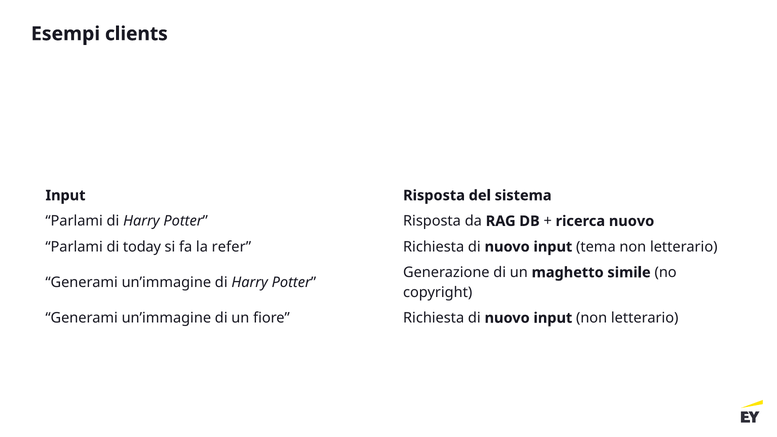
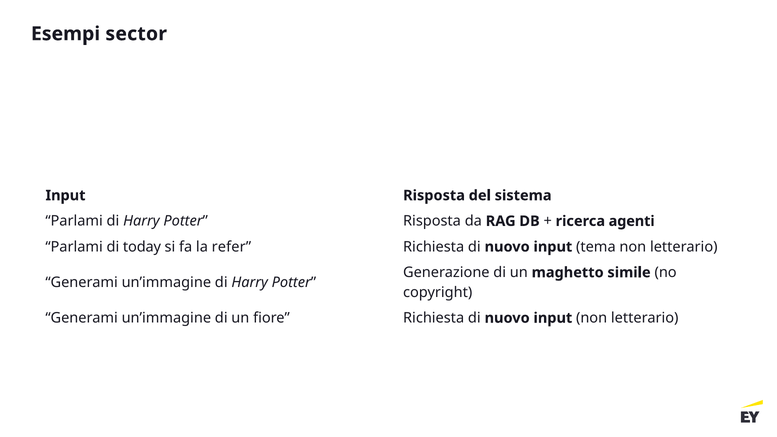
clients: clients -> sector (136, 34)
ricerca nuovo: nuovo -> agenti (632, 221)
